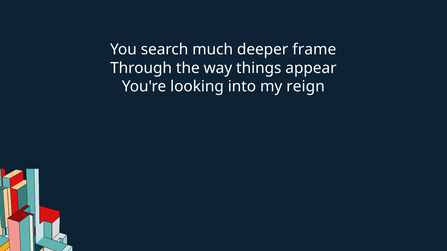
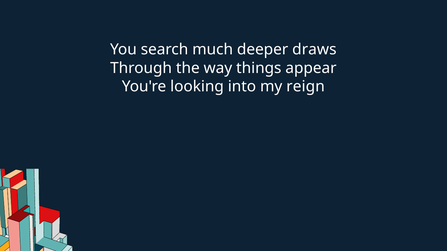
frame: frame -> draws (314, 50)
